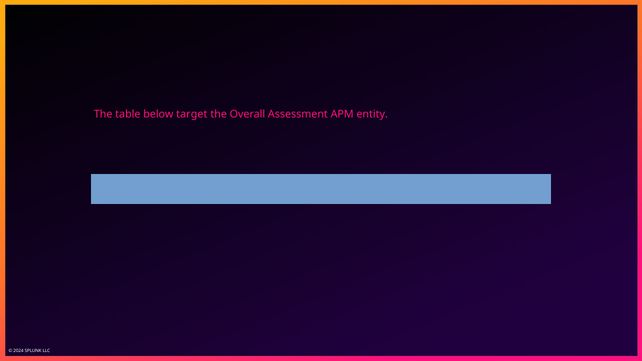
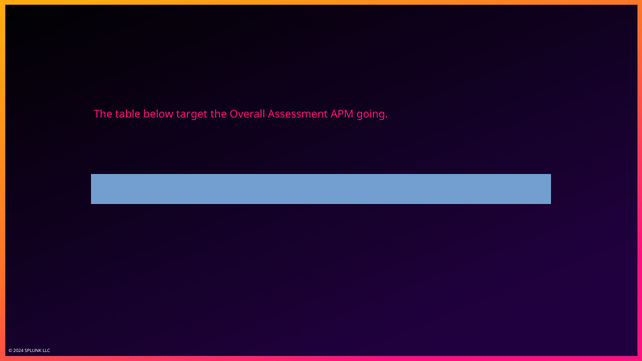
entity: entity -> going (372, 114)
